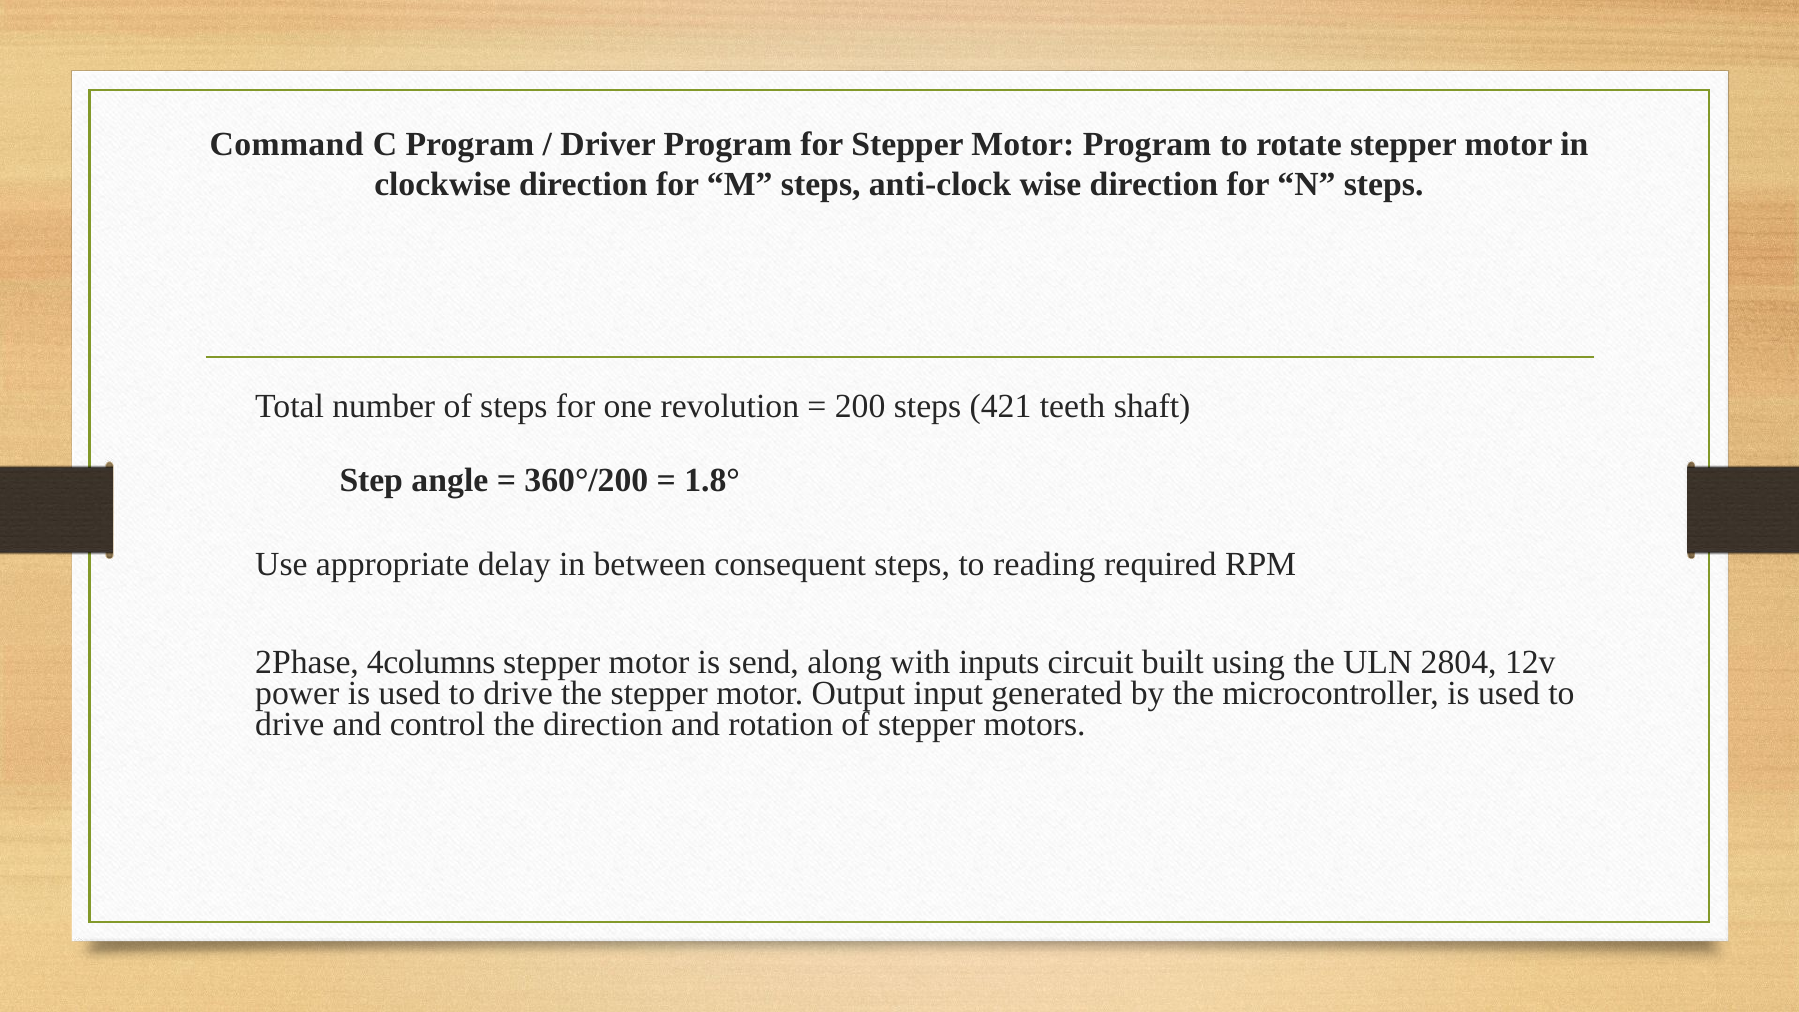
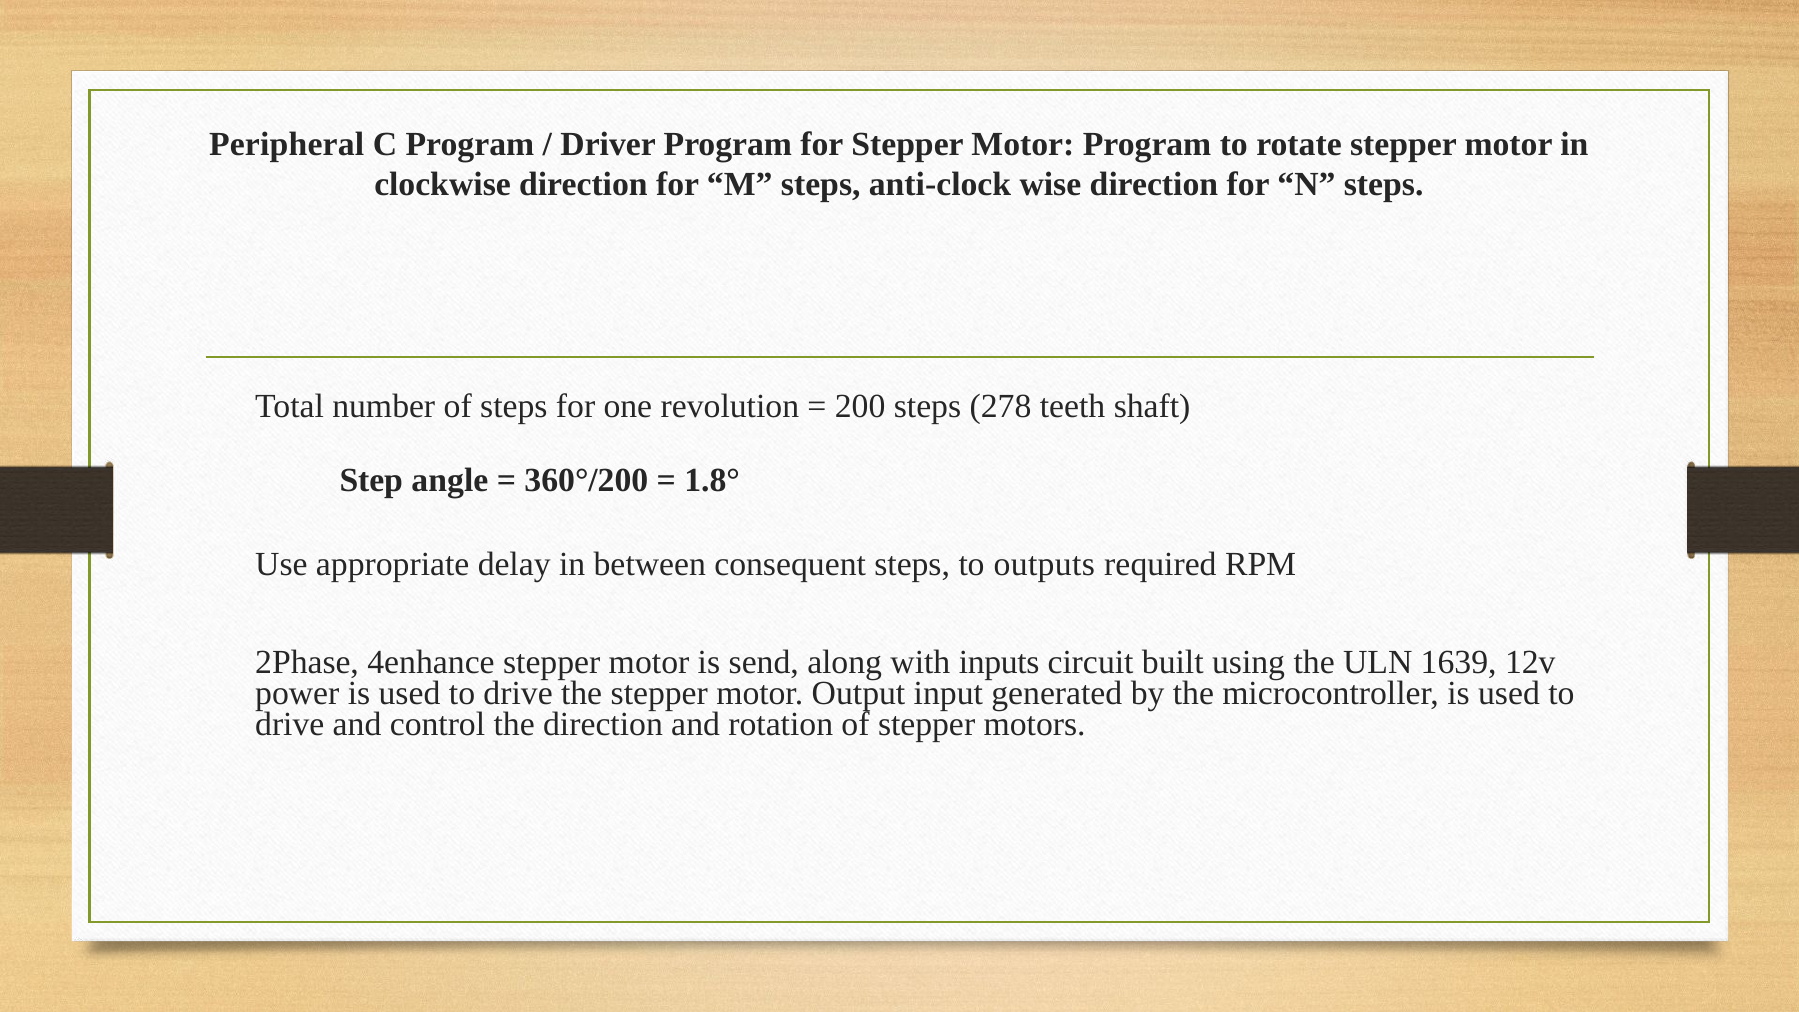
Command: Command -> Peripheral (287, 144)
421: 421 -> 278 (1000, 407)
reading: reading -> outputs (1044, 564)
4columns: 4columns -> 4enhance (431, 662)
2804: 2804 -> 1639 (1459, 662)
